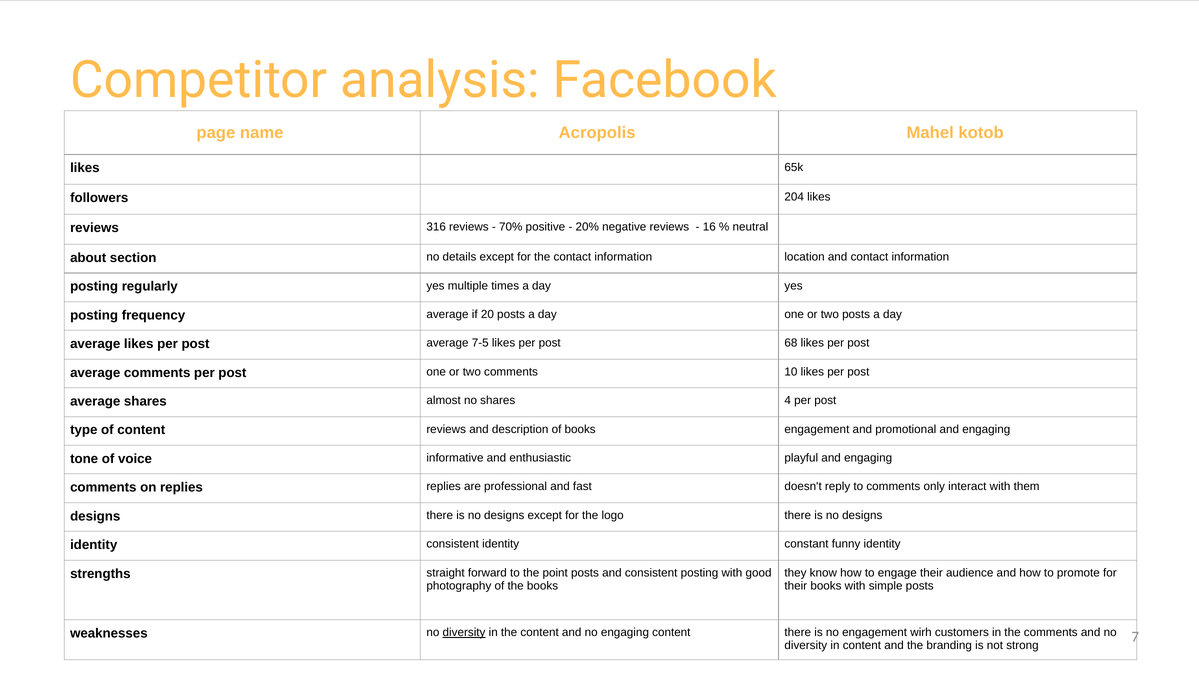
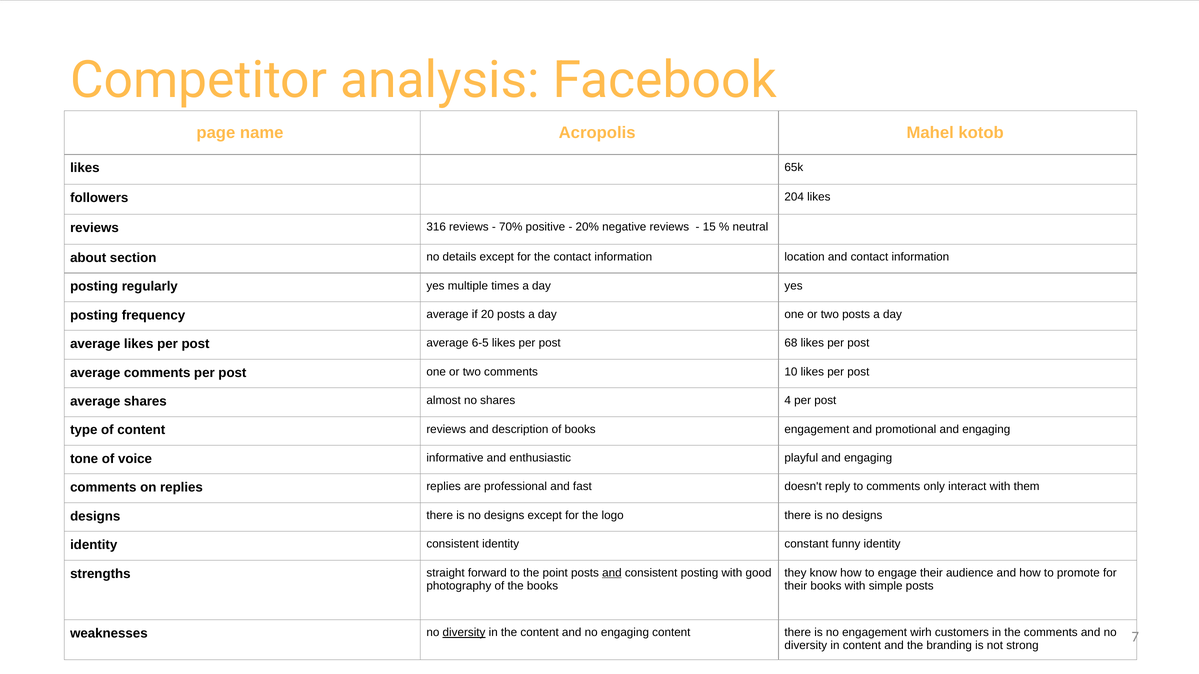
16: 16 -> 15 (709, 227)
7-5: 7-5 -> 6-5 (480, 343)
and underline: none -> present (612, 573)
